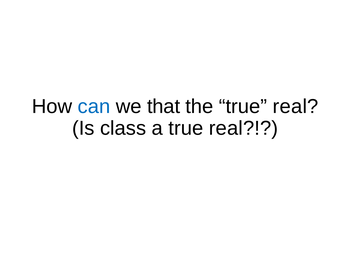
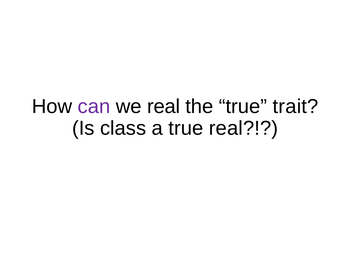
can colour: blue -> purple (94, 107)
we that: that -> real (164, 107)
the true real: real -> trait (296, 107)
